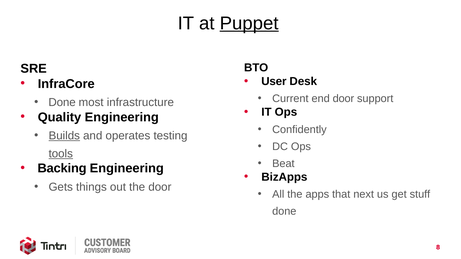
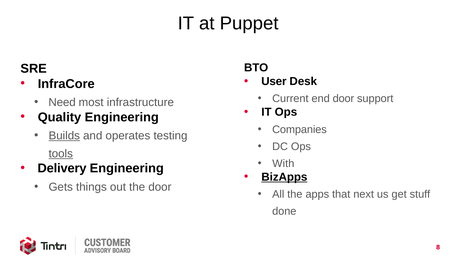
Puppet underline: present -> none (249, 23)
Done: Done -> Need (62, 103)
Confidently: Confidently -> Companies (299, 130)
Beat: Beat -> With (283, 164)
Backing: Backing -> Delivery (62, 169)
BizApps underline: none -> present (284, 177)
